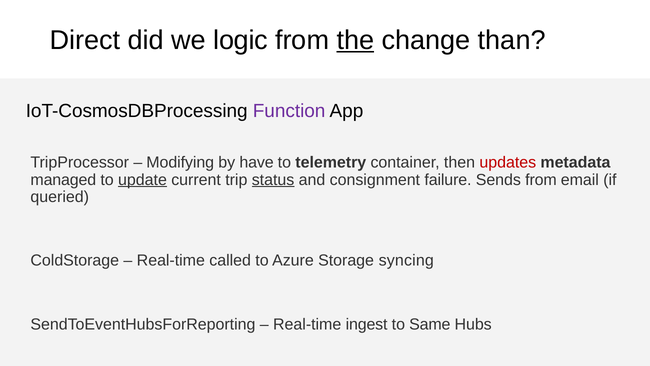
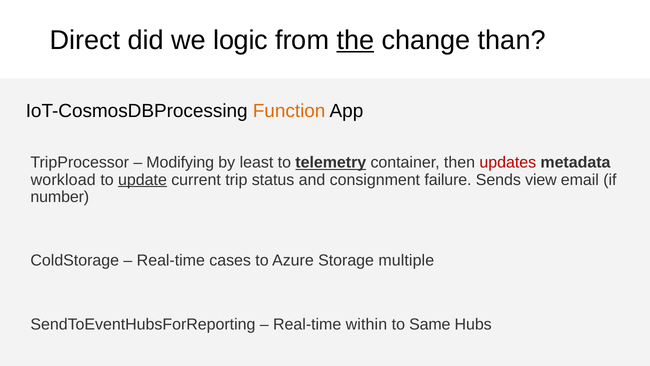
Function colour: purple -> orange (289, 111)
have: have -> least (256, 162)
telemetry underline: none -> present (331, 162)
managed: managed -> workload (63, 180)
status underline: present -> none (273, 180)
Sends from: from -> view (541, 180)
queried: queried -> number (60, 197)
called: called -> cases (230, 260)
syncing: syncing -> multiple (406, 260)
ingest: ingest -> within (366, 324)
